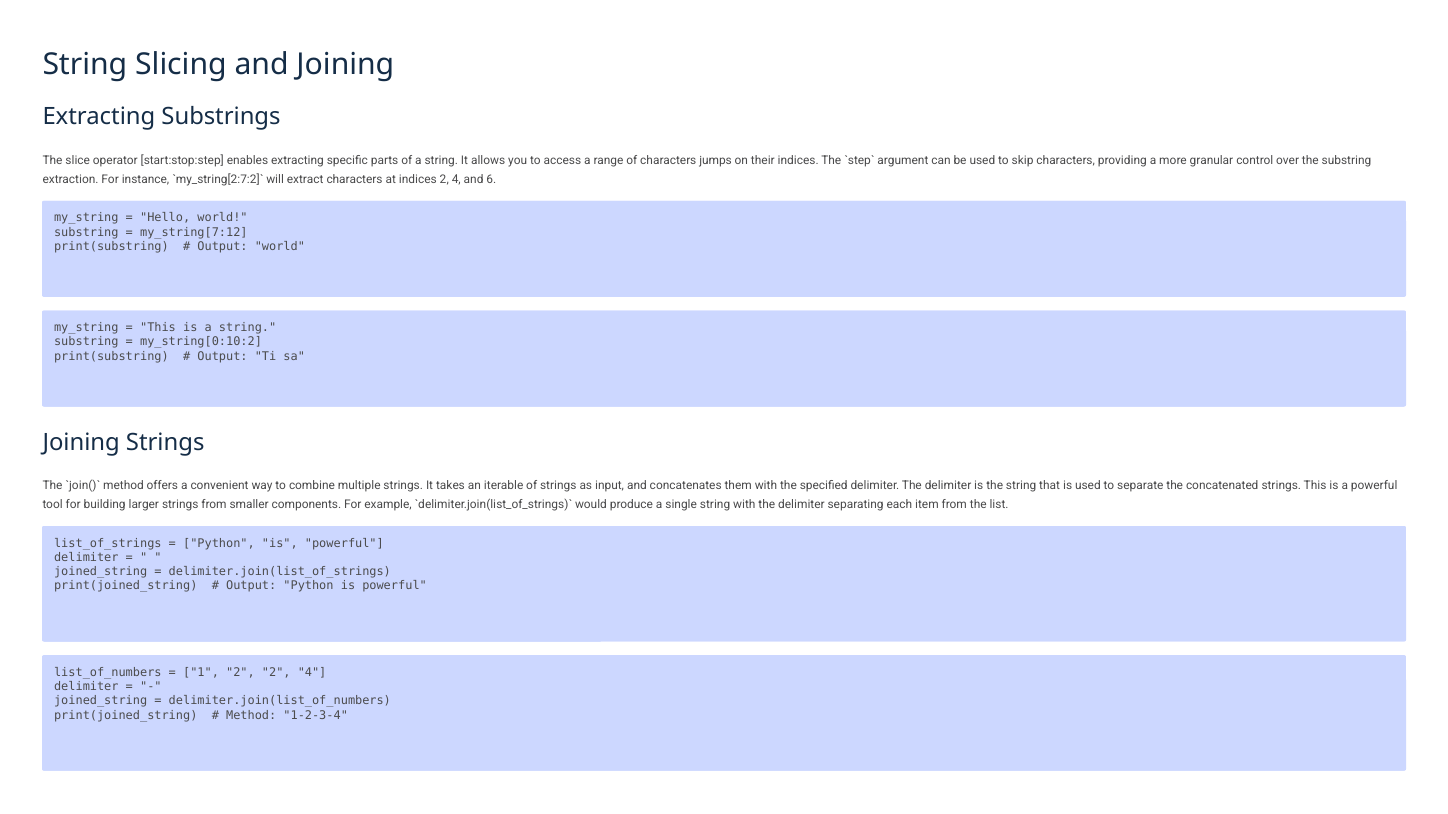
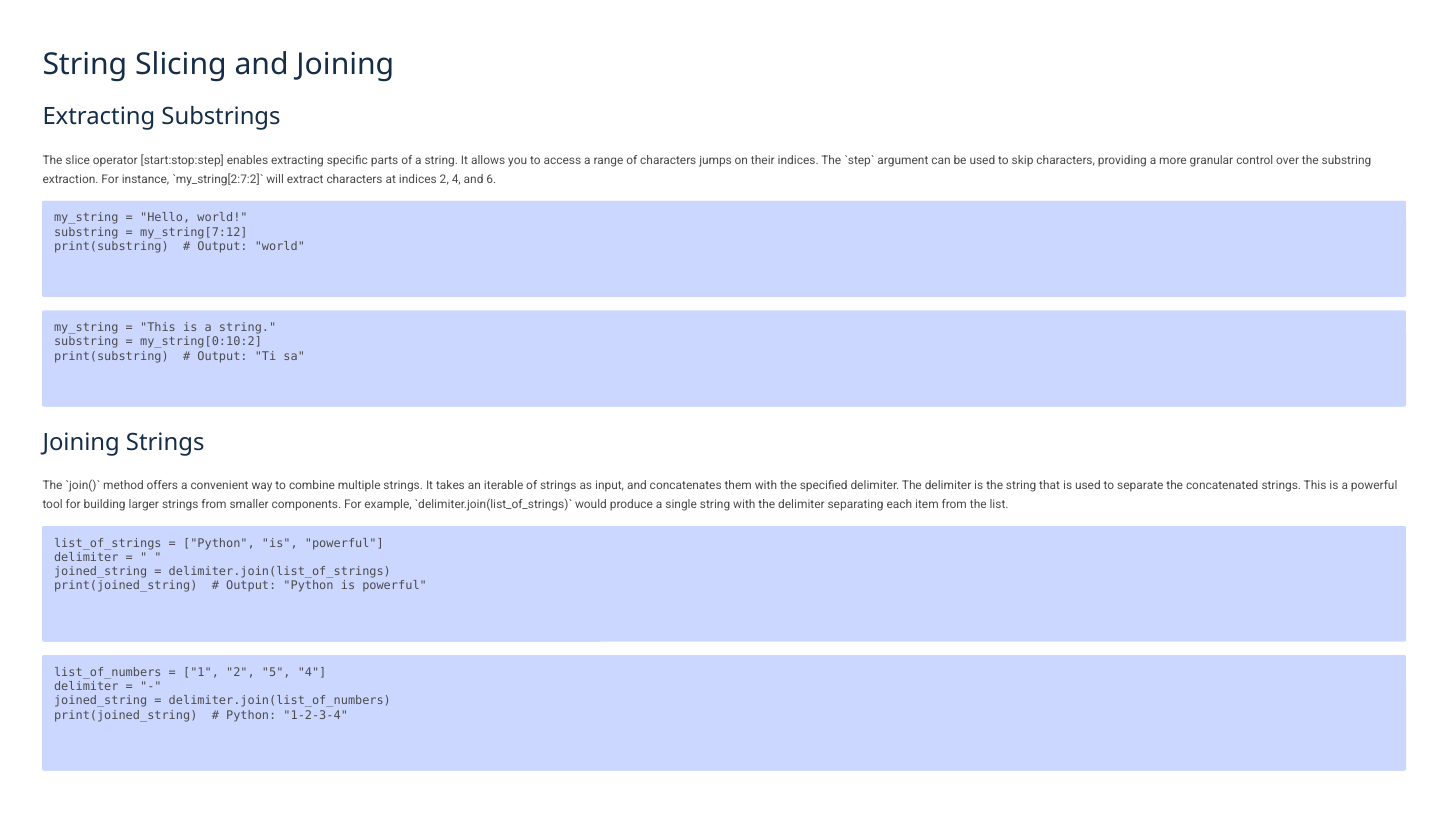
2 2: 2 -> 5 (276, 673)
Method: Method -> Python (251, 716)
